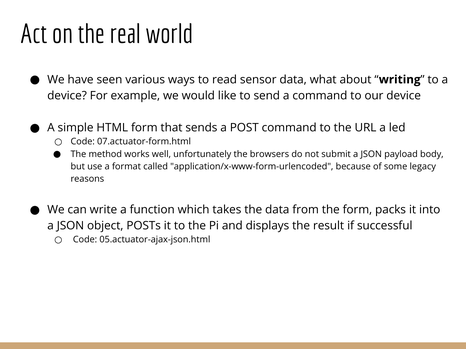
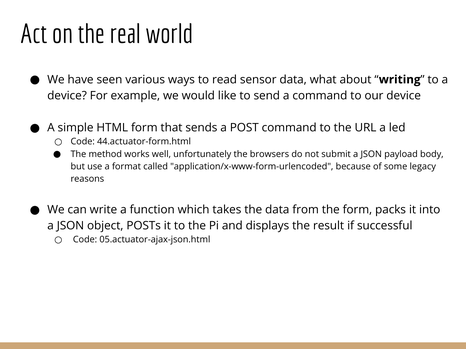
07.actuator-form.html: 07.actuator-form.html -> 44.actuator-form.html (144, 142)
